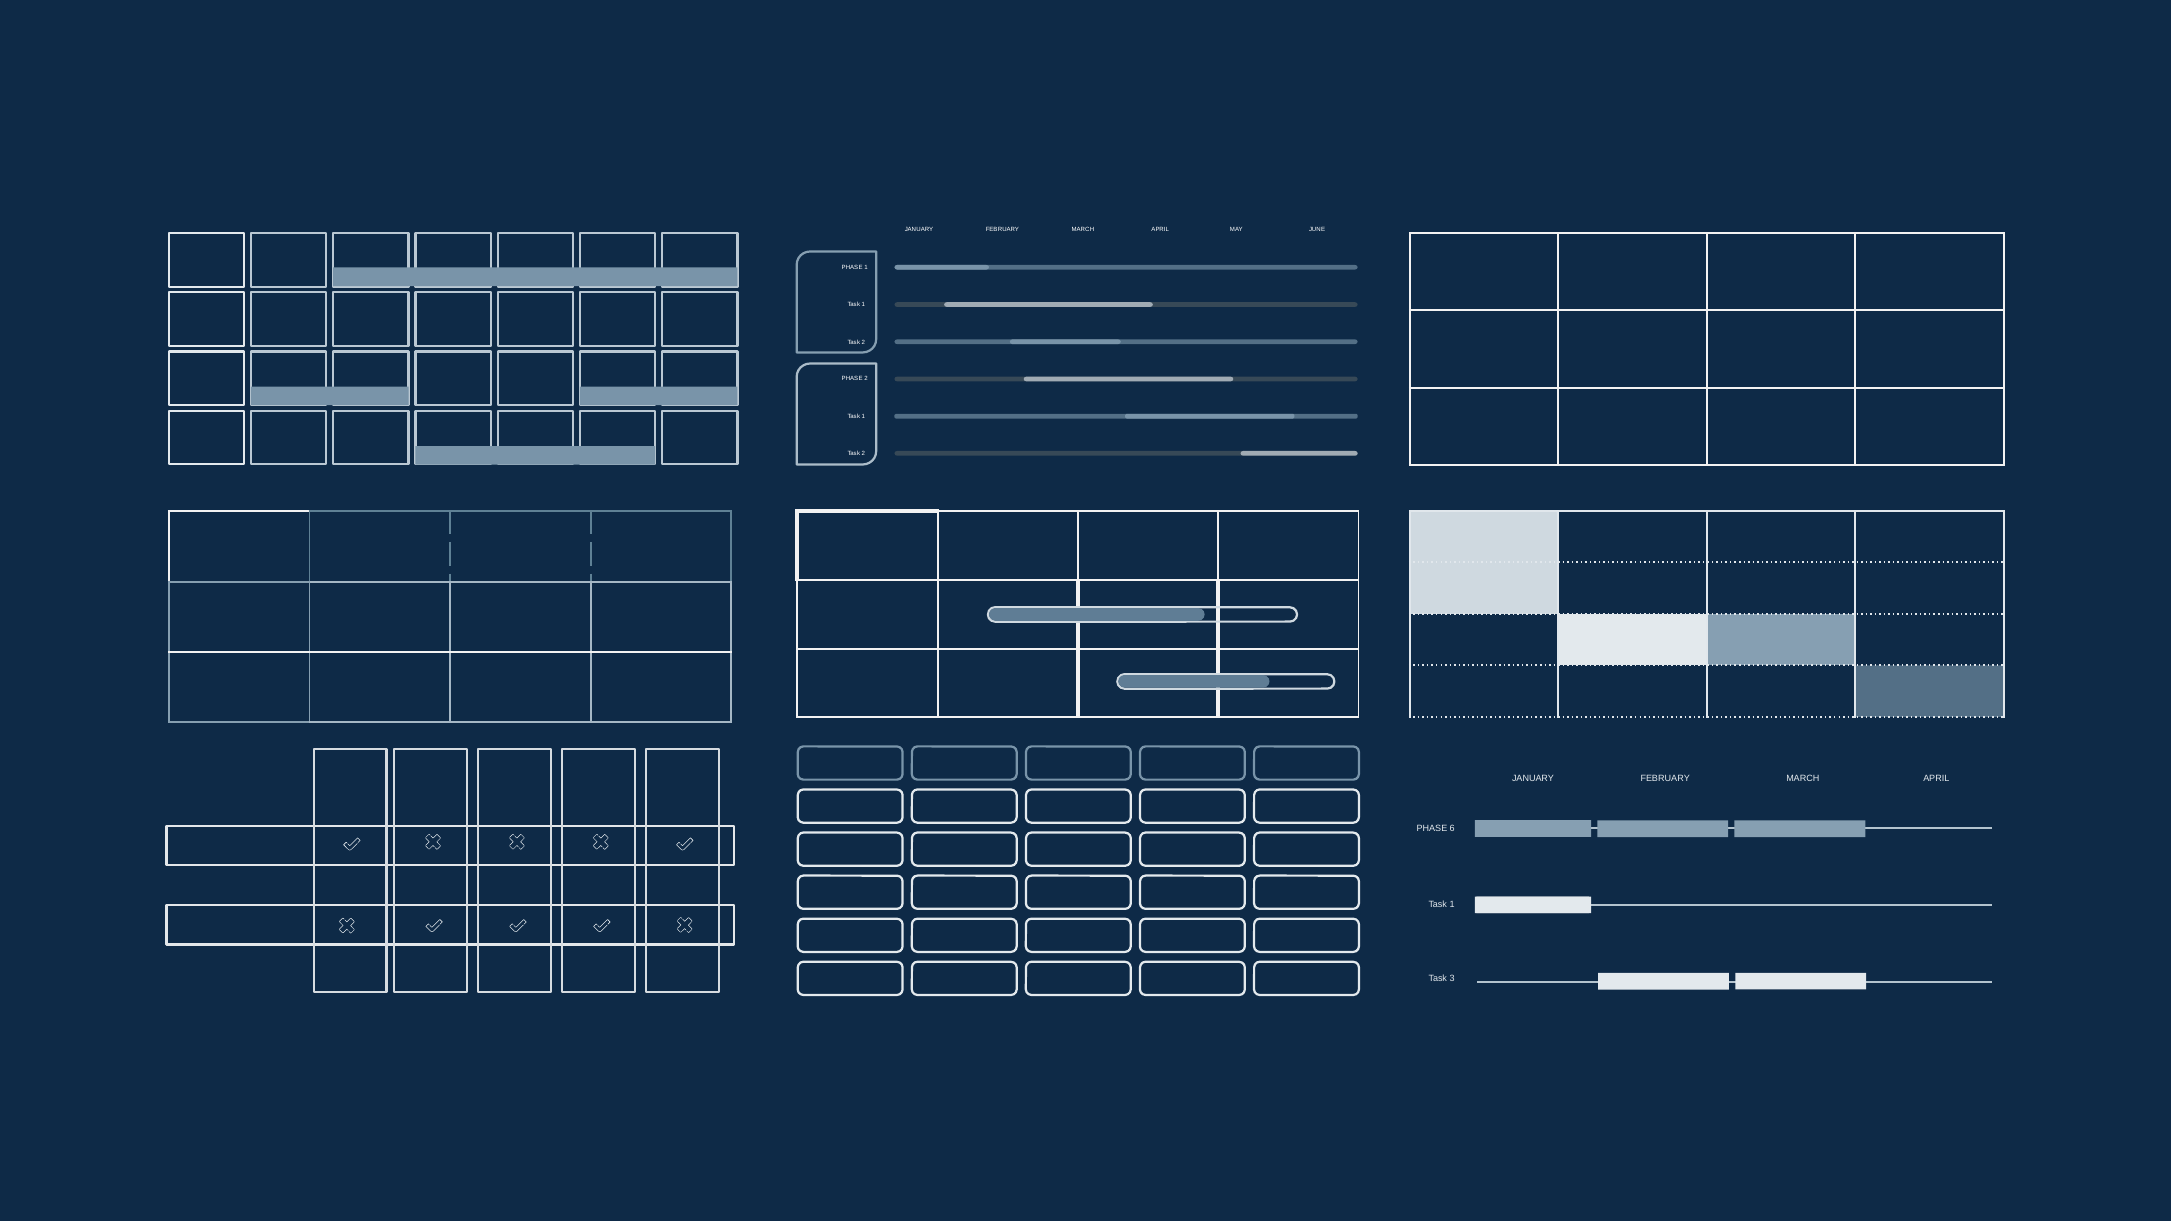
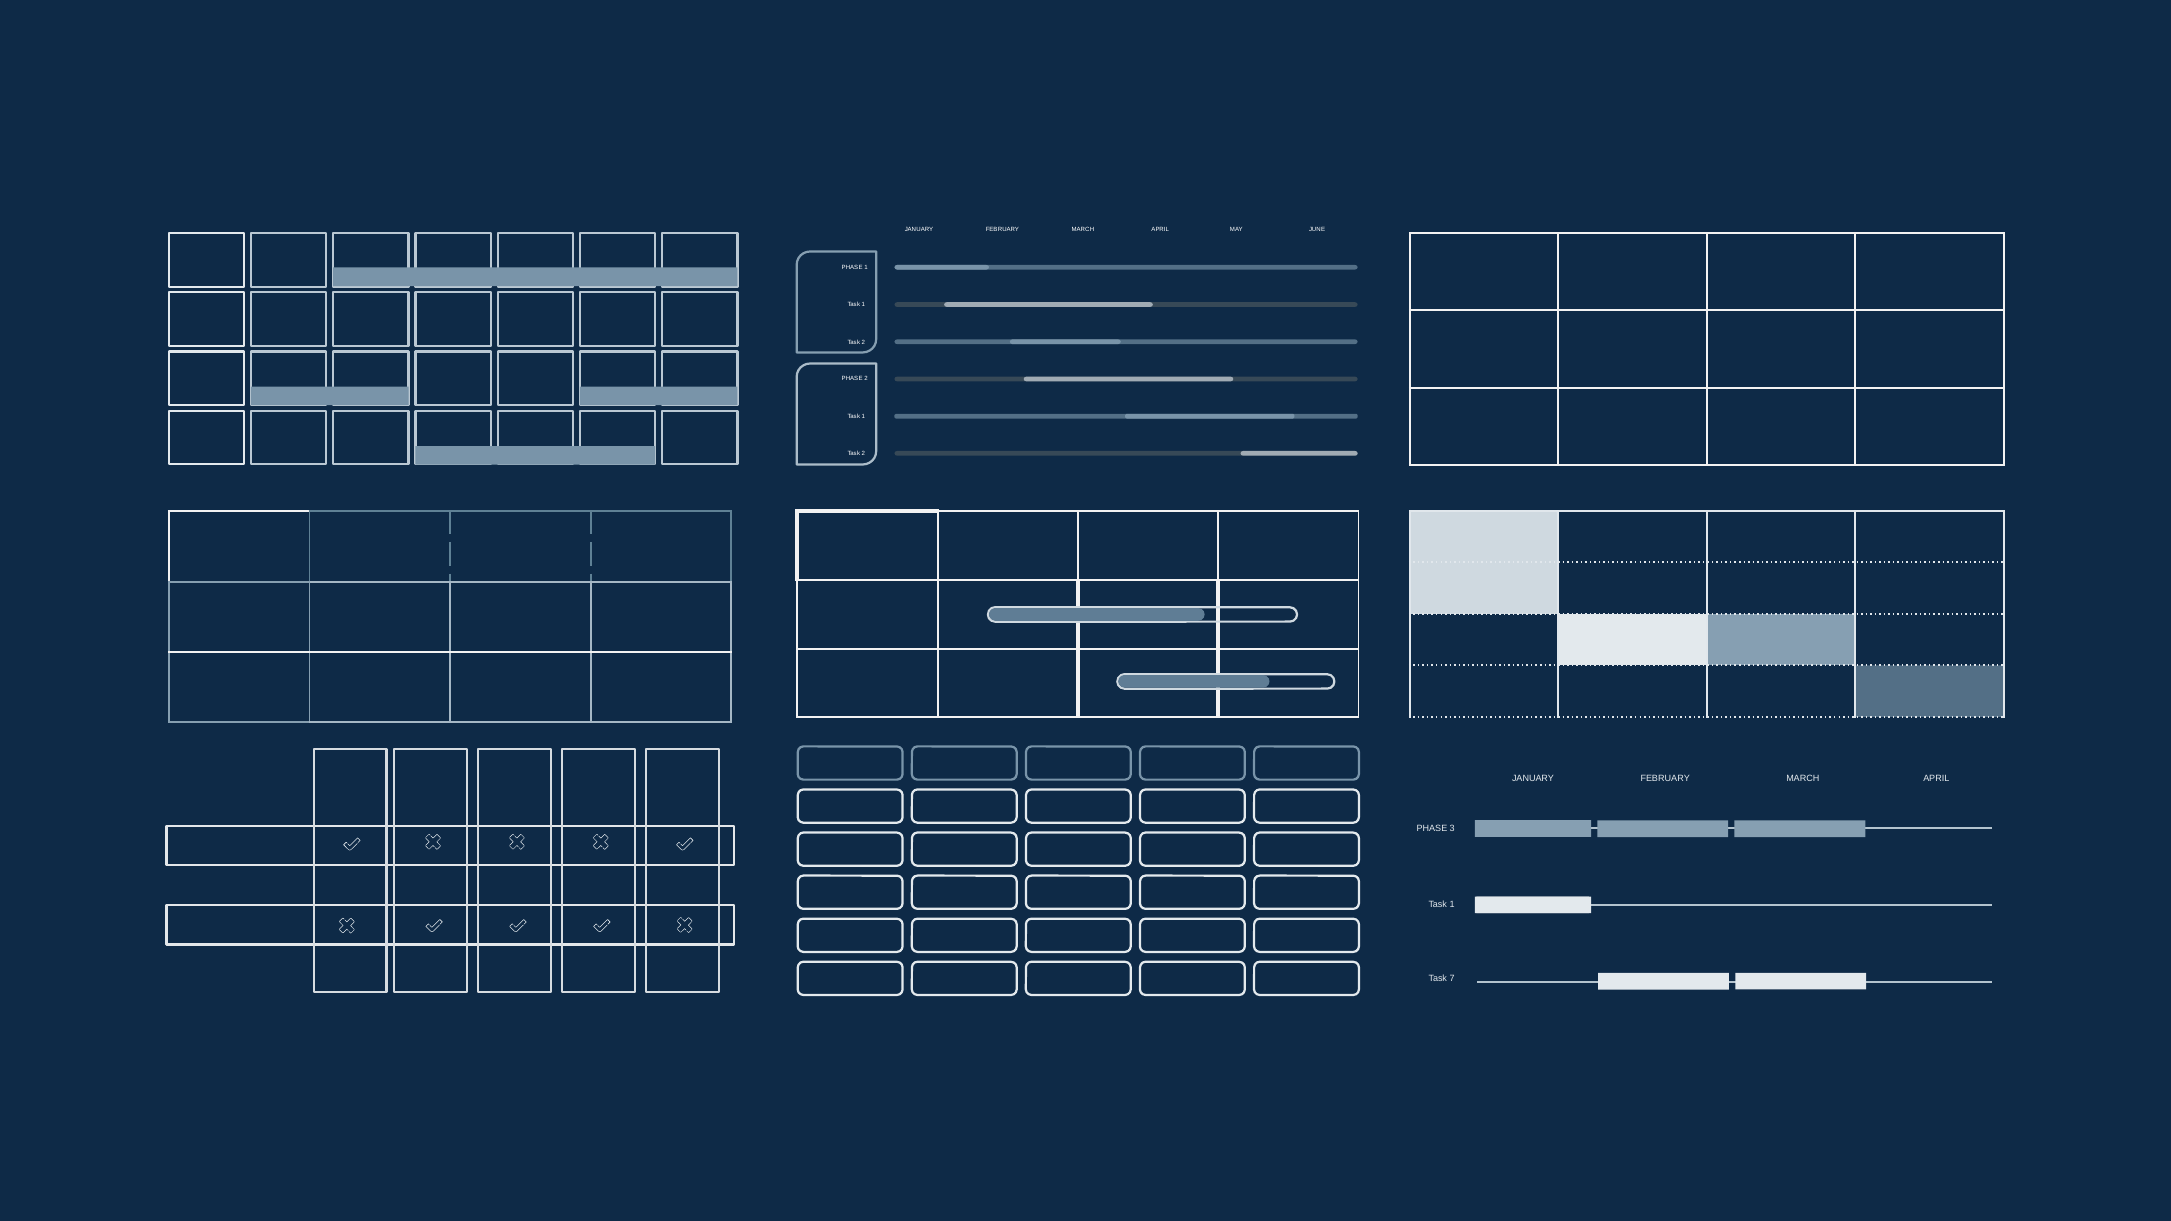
6: 6 -> 3 (1452, 829)
3: 3 -> 7 (1452, 979)
